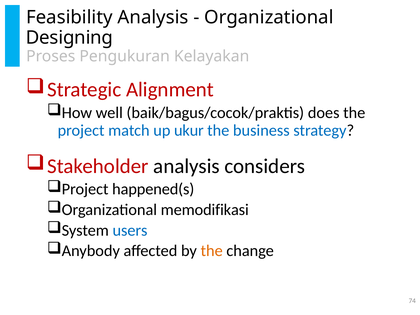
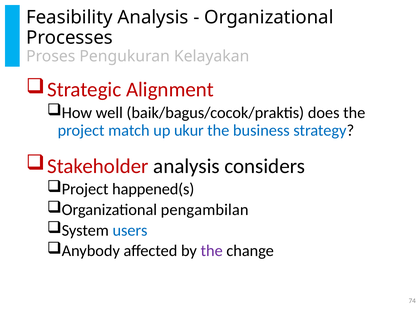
Designing: Designing -> Processes (69, 38)
memodifikasi: memodifikasi -> pengambilan (205, 210)
the colour: orange -> purple (212, 251)
